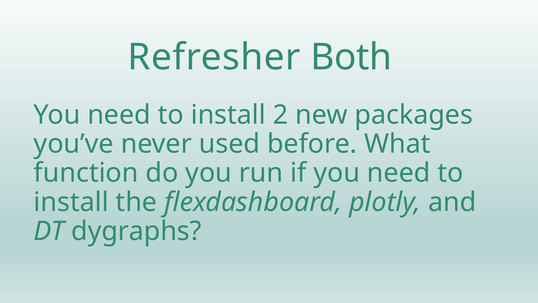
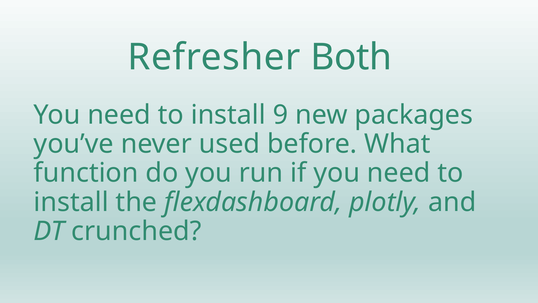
2: 2 -> 9 (280, 115)
dygraphs: dygraphs -> crunched (136, 231)
